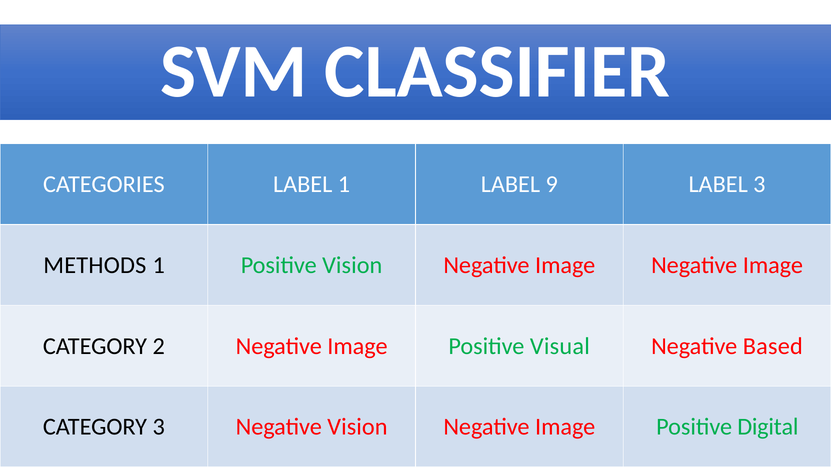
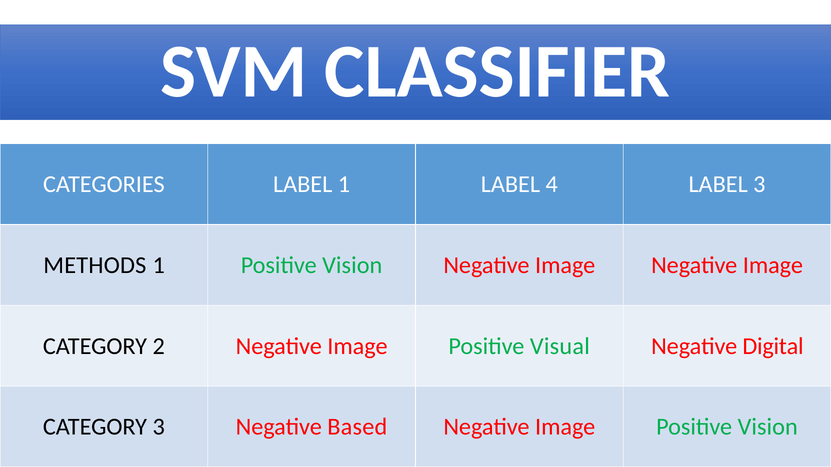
9: 9 -> 4 (552, 185)
Based: Based -> Digital (773, 346)
Negative Vision: Vision -> Based (357, 427)
Image Positive Digital: Digital -> Vision (768, 427)
